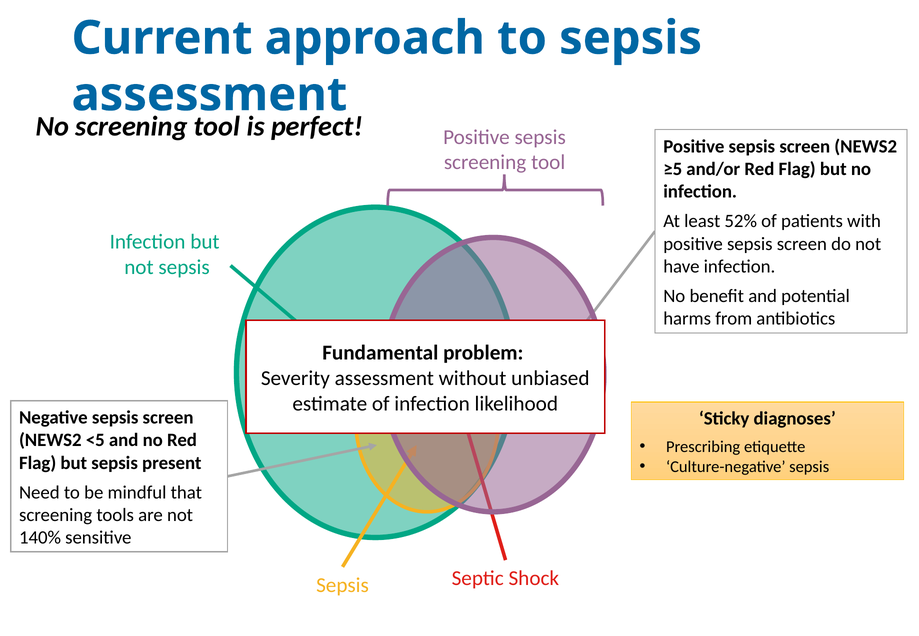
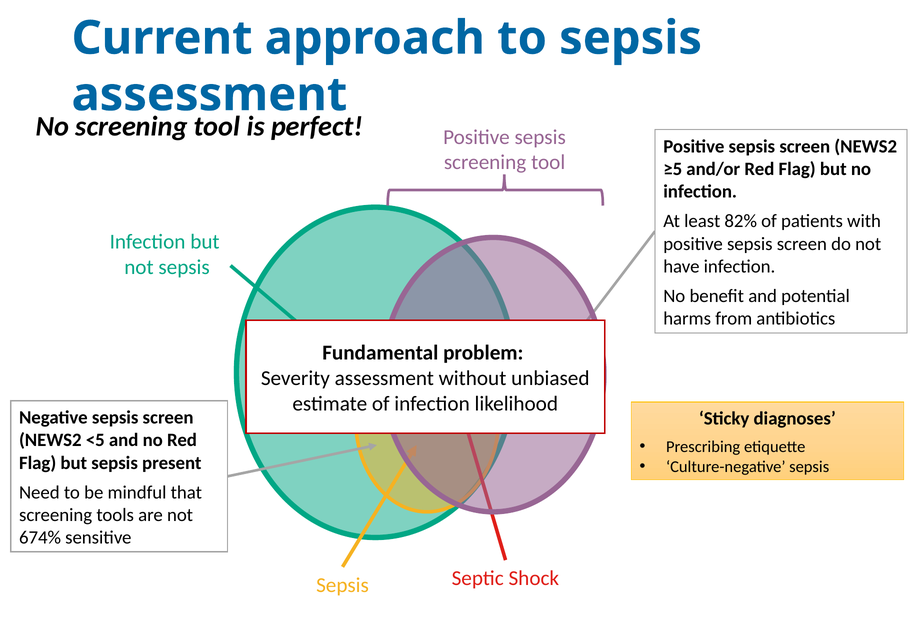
52%: 52% -> 82% (741, 221)
140%: 140% -> 674% (40, 538)
